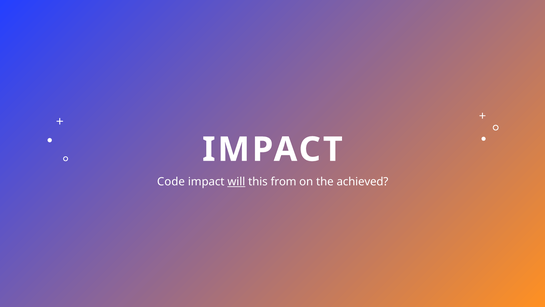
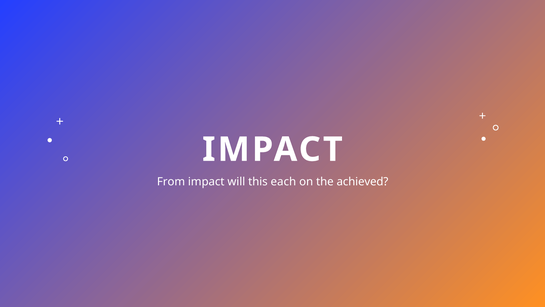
Code: Code -> From (171, 182)
will underline: present -> none (236, 182)
from: from -> each (283, 182)
